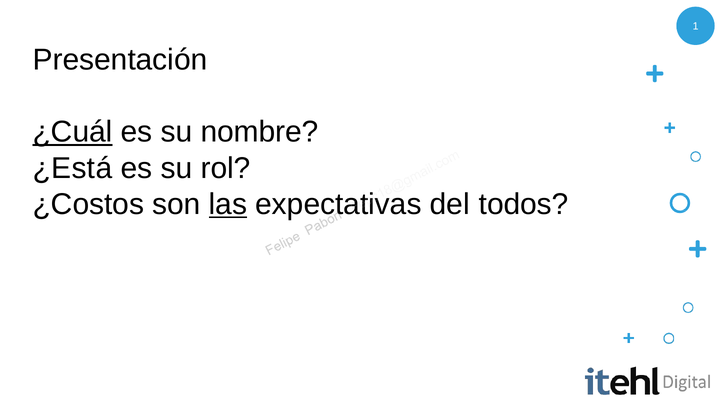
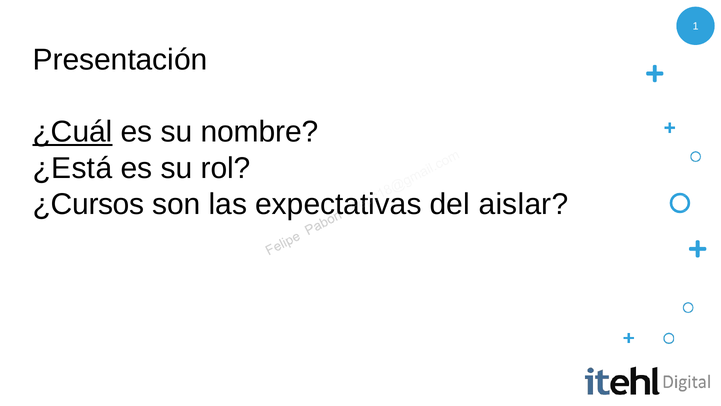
¿Costos: ¿Costos -> ¿Cursos (89, 204)
las underline: present -> none (228, 204)
todos: todos -> aislar (524, 204)
